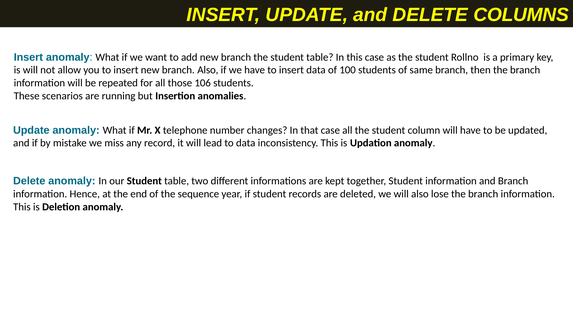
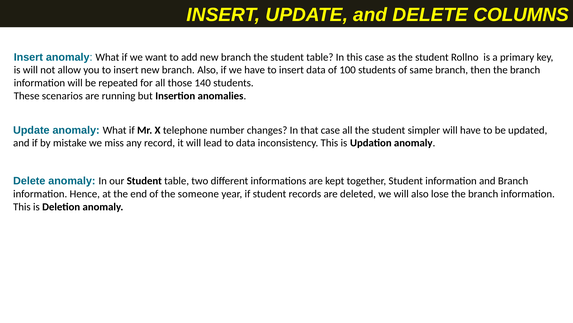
106: 106 -> 140 (203, 83)
column: column -> simpler (424, 130)
sequence: sequence -> someone (198, 194)
